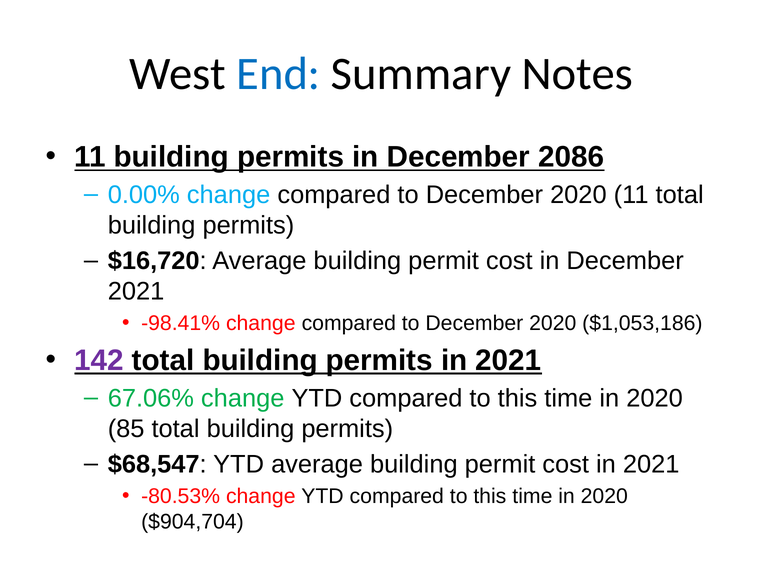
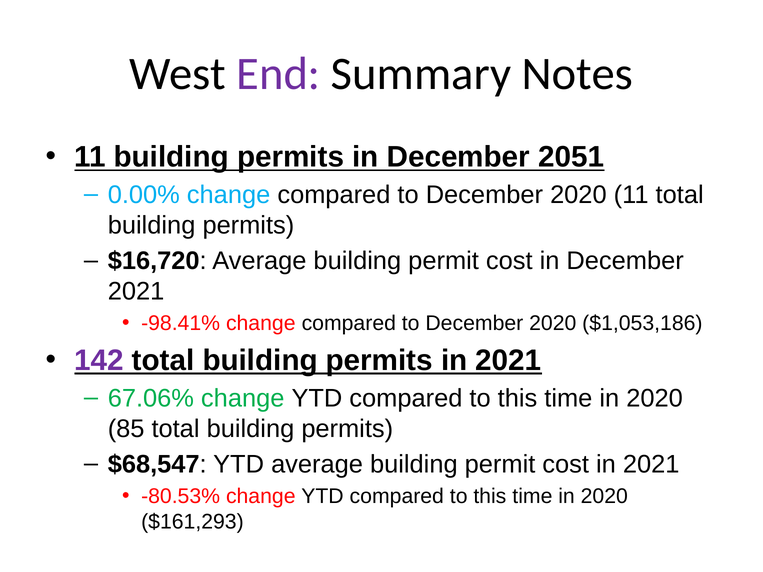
End colour: blue -> purple (278, 74)
2086: 2086 -> 2051 (571, 157)
$904,704: $904,704 -> $161,293 (192, 522)
